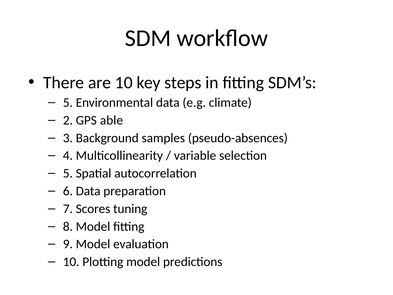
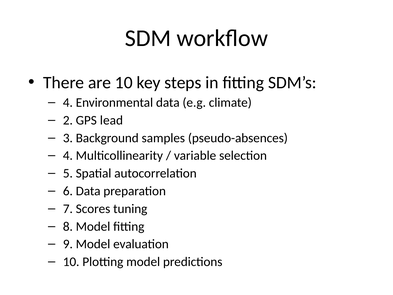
5: 5 -> 4 (68, 102)
able: able -> lead (111, 120)
